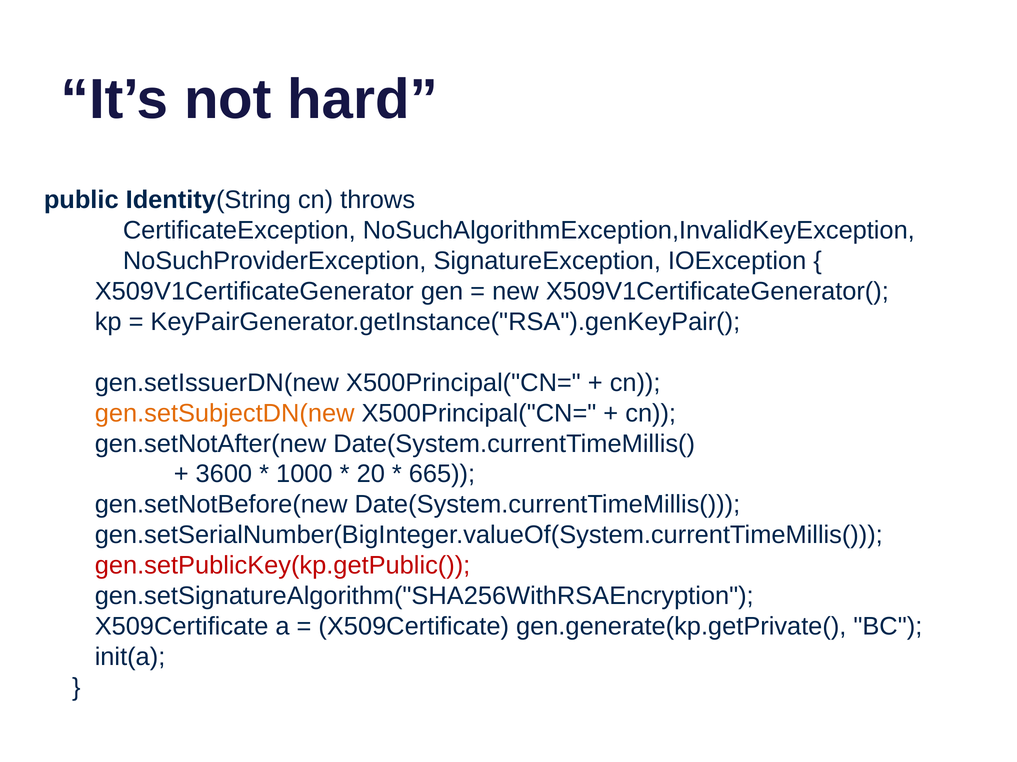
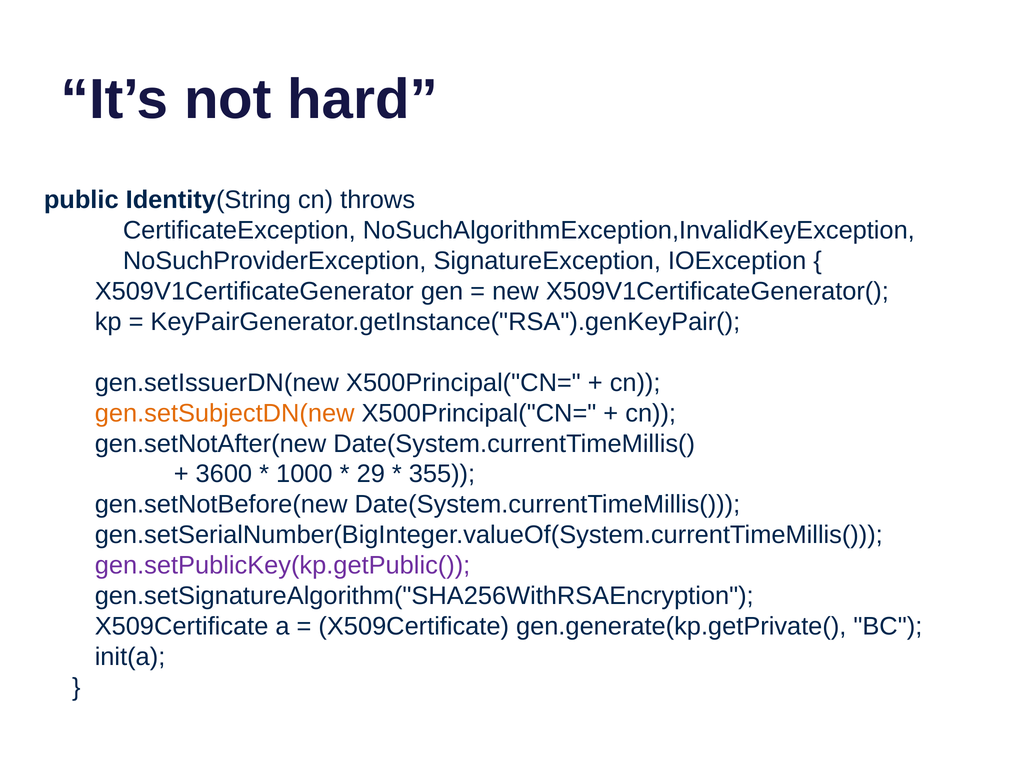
20: 20 -> 29 (371, 475)
665: 665 -> 355 (442, 475)
gen.setPublicKey(kp.getPublic( colour: red -> purple (283, 566)
